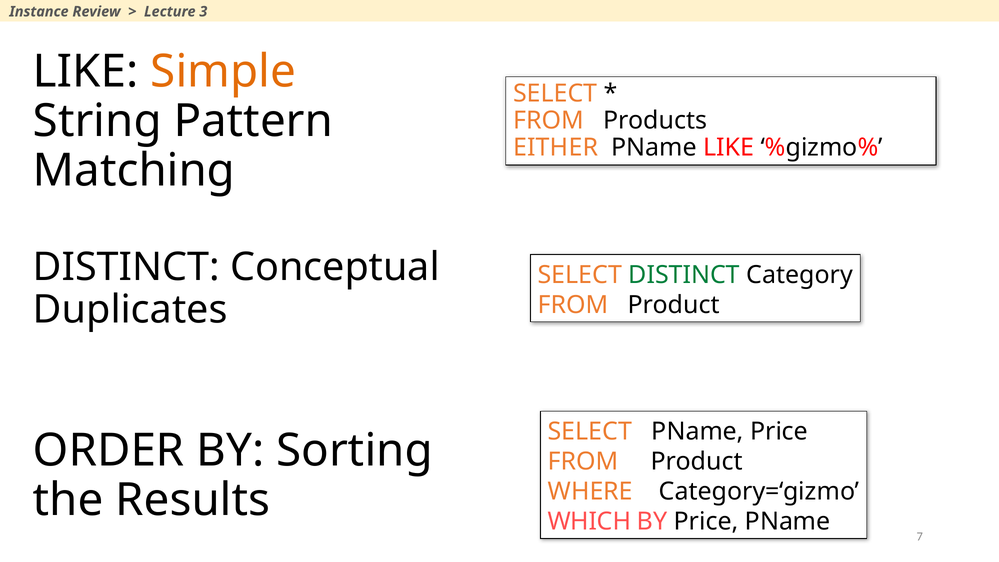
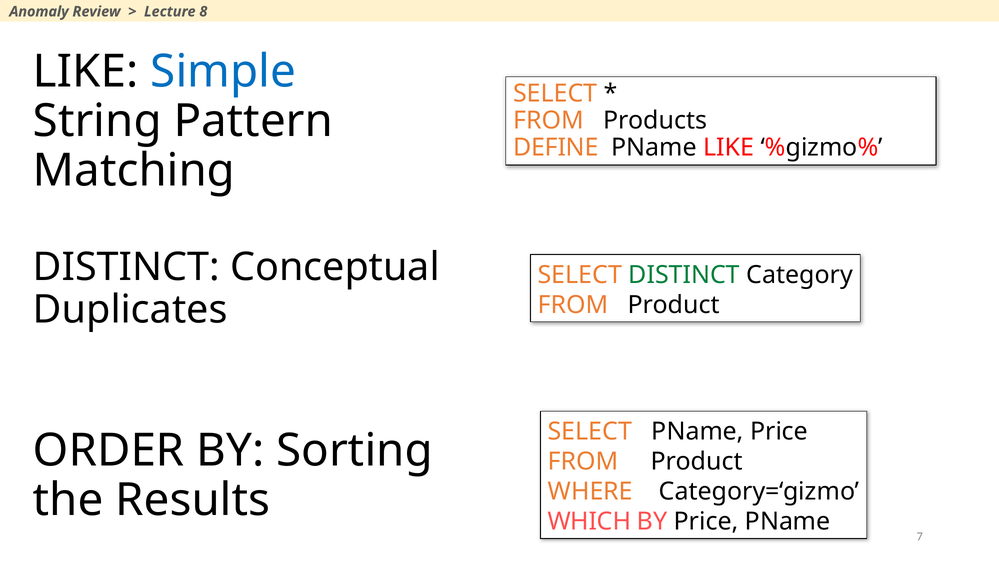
Instance: Instance -> Anomaly (39, 12)
3: 3 -> 8 (203, 12)
Simple colour: orange -> blue (223, 72)
EITHER: EITHER -> DEFINE (556, 148)
